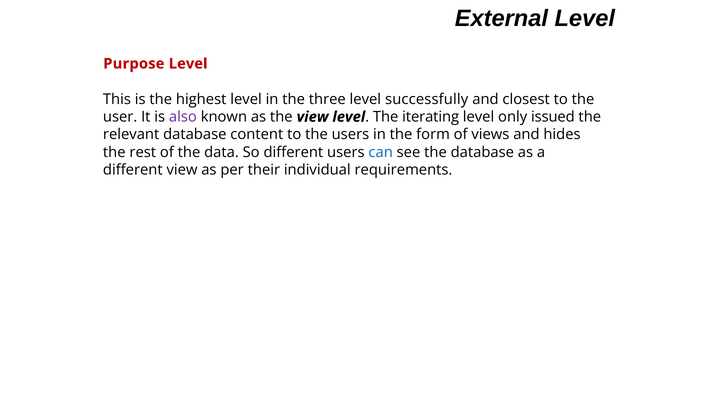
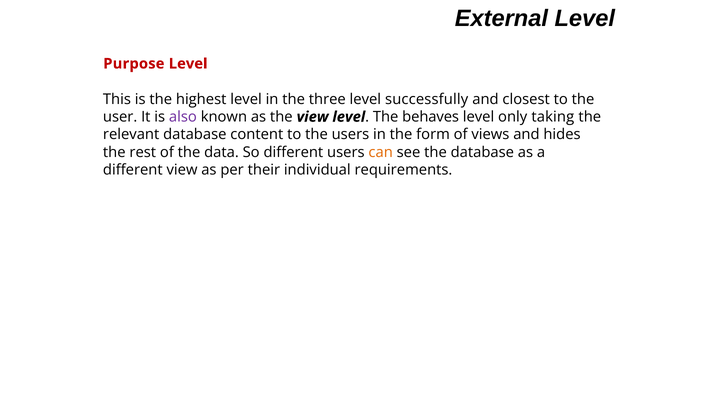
iterating: iterating -> behaves (431, 117)
issued: issued -> taking (553, 117)
can colour: blue -> orange (381, 152)
